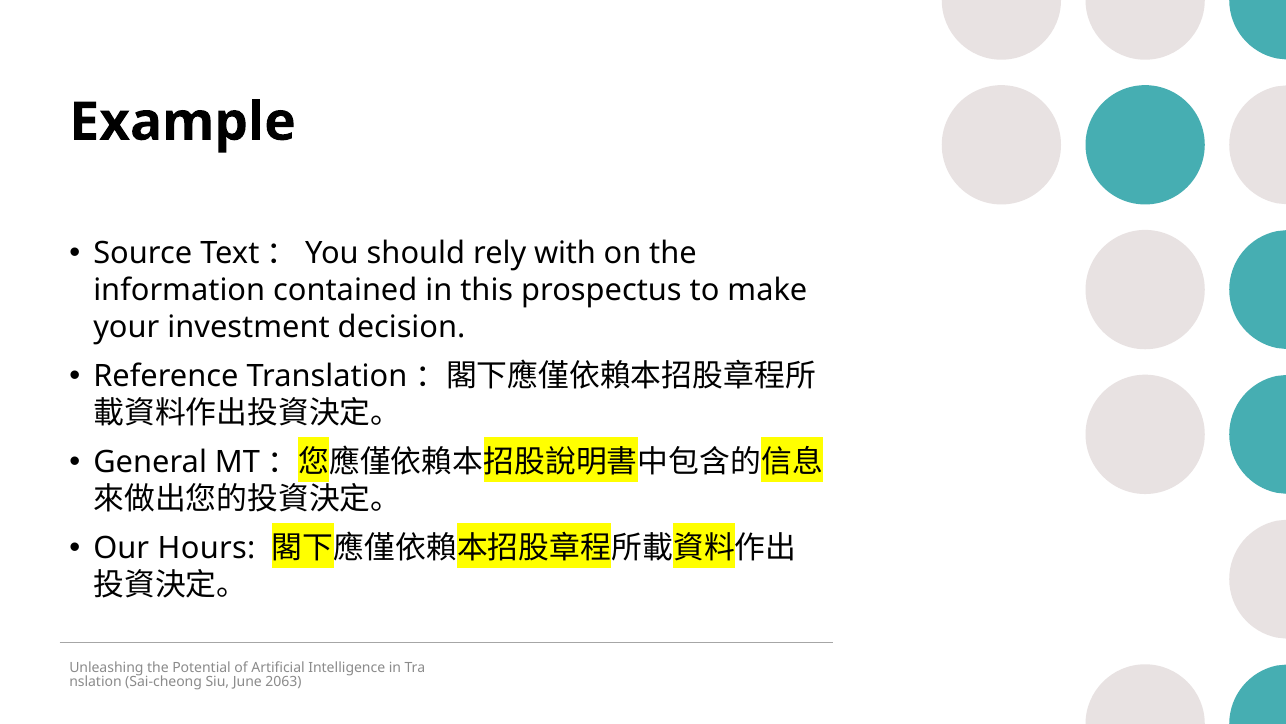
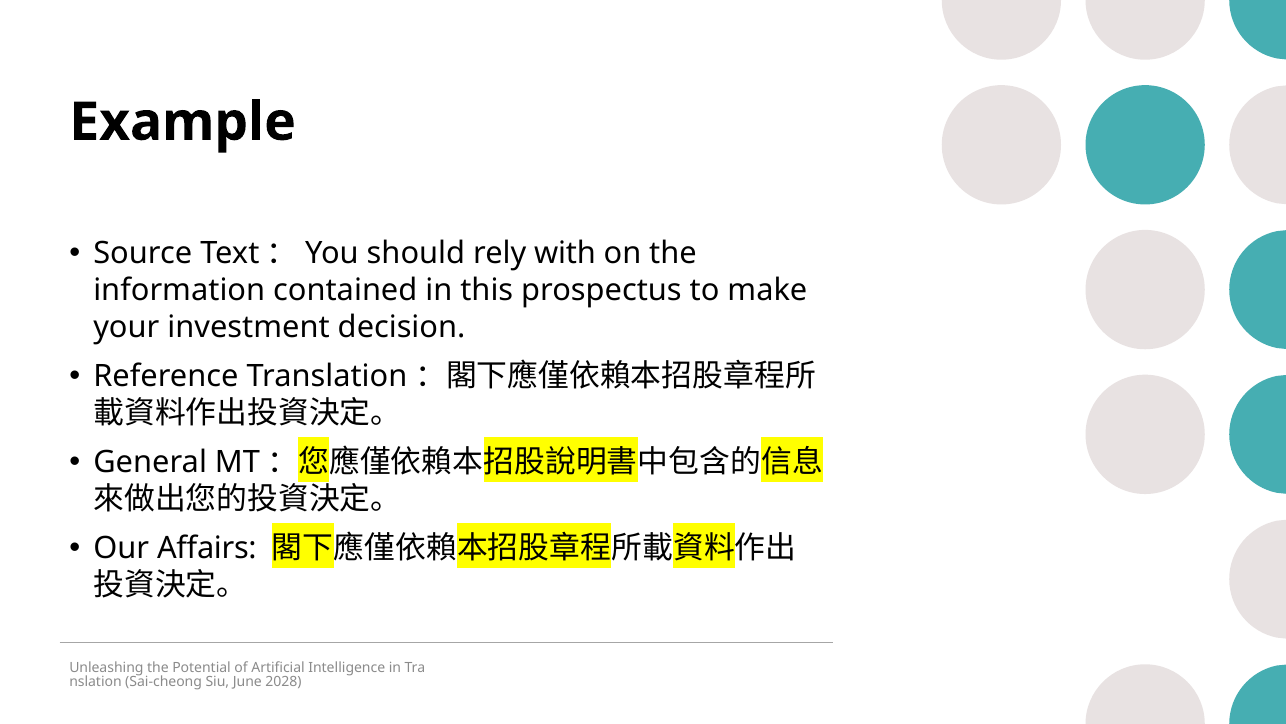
Hours: Hours -> Affairs (207, 548)
2063: 2063 -> 2028 (283, 681)
